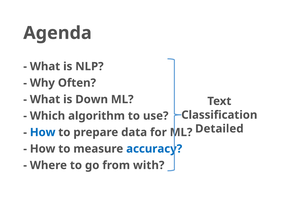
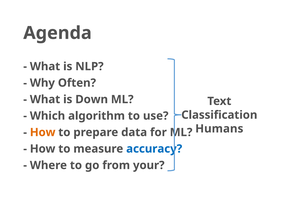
Detailed: Detailed -> Humans (219, 129)
How colour: blue -> orange (43, 132)
with: with -> your (149, 165)
